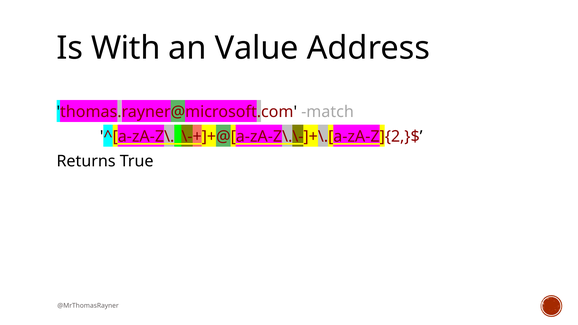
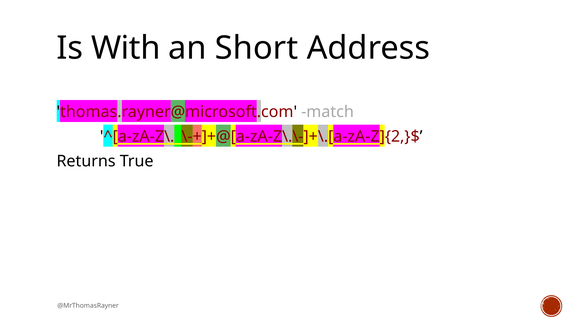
Value: Value -> Short (257, 48)
